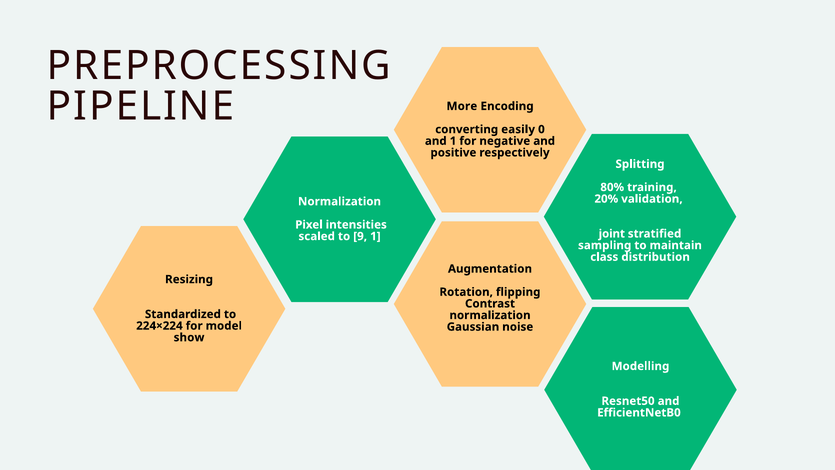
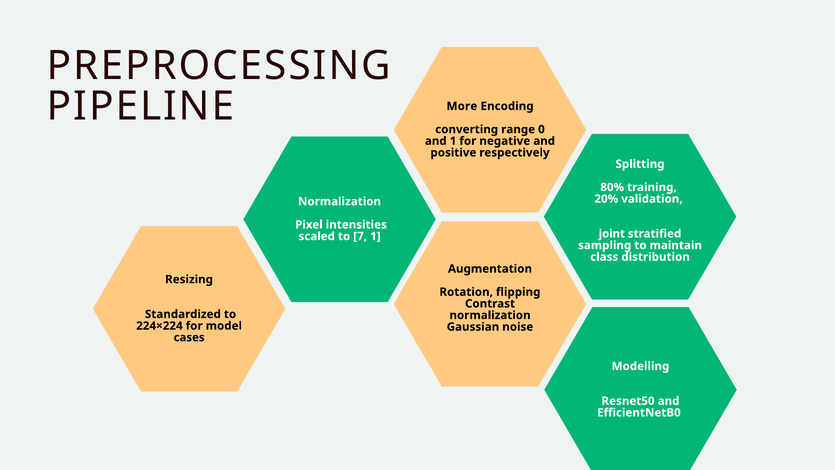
easily: easily -> range (518, 129)
9: 9 -> 7 (360, 236)
show: show -> cases (189, 337)
